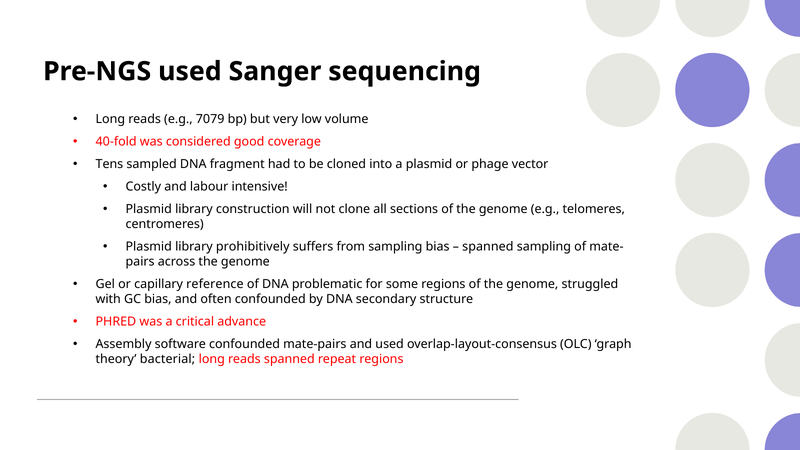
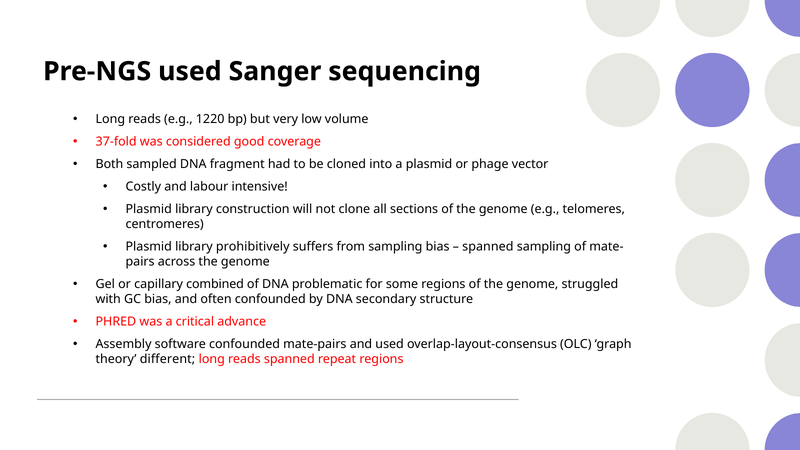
7079: 7079 -> 1220 (210, 119)
40-fold: 40-fold -> 37-fold (116, 142)
Tens: Tens -> Both (109, 164)
reference: reference -> combined (215, 284)
bacterial: bacterial -> different (168, 359)
